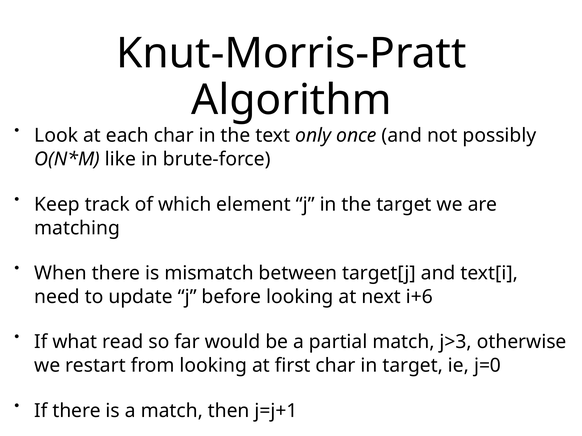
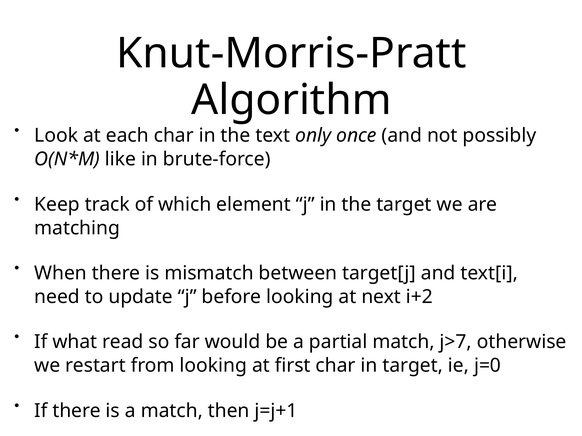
i+6: i+6 -> i+2 (420, 297)
j>3: j>3 -> j>7 (456, 342)
